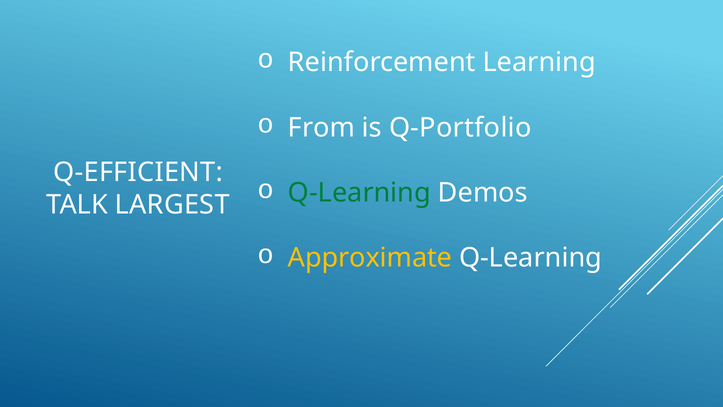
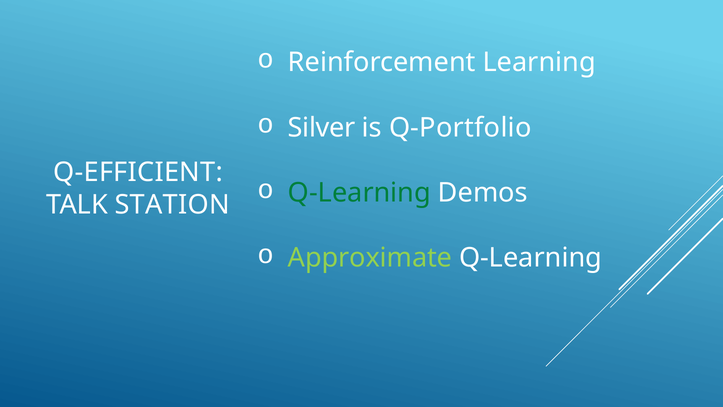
From: From -> Silver (322, 128)
LARGEST: LARGEST -> STATION (172, 205)
Approximate colour: yellow -> light green (370, 258)
